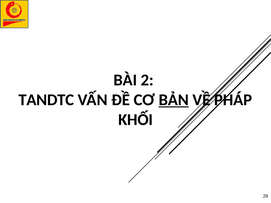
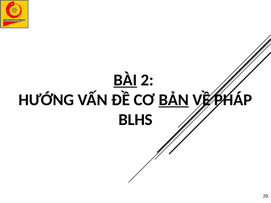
BÀI underline: none -> present (125, 80)
TANDTC: TANDTC -> HƯỚNG (46, 100)
KHỐI: KHỐI -> BLHS (136, 120)
